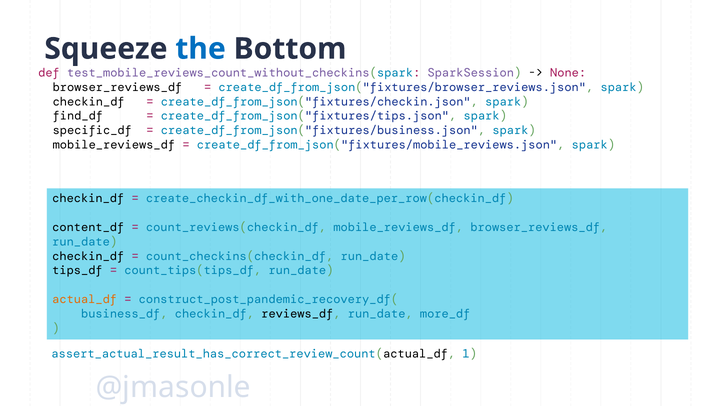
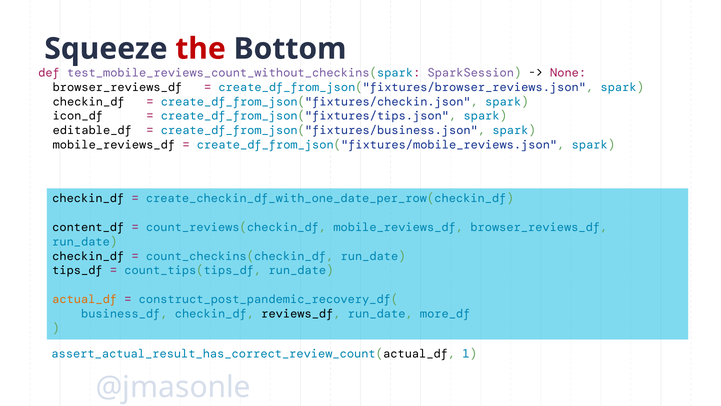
the colour: blue -> red (201, 49)
find_df: find_df -> icon_df (78, 116)
specific_df: specific_df -> editable_df (92, 130)
